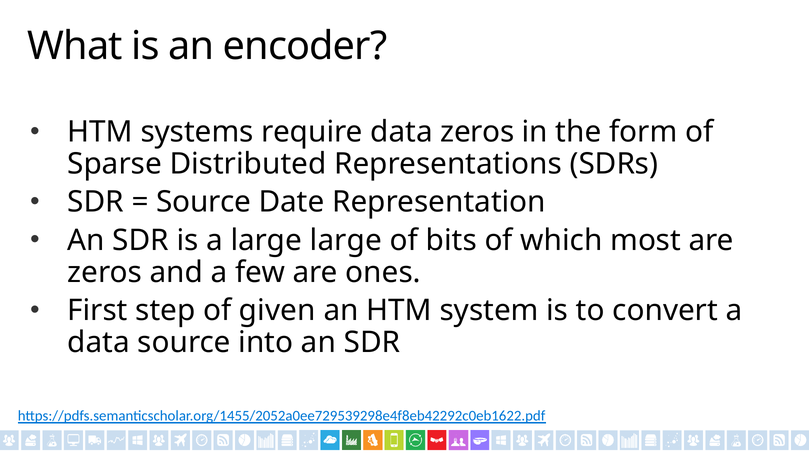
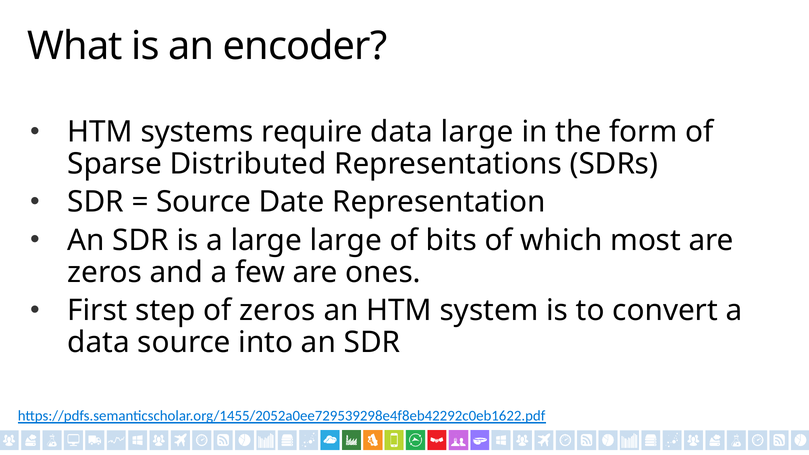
data zeros: zeros -> large (477, 132)
of given: given -> zeros (277, 310)
